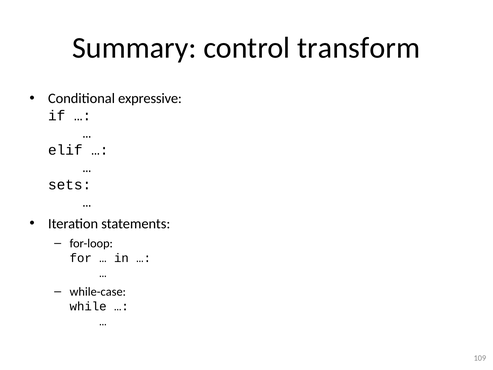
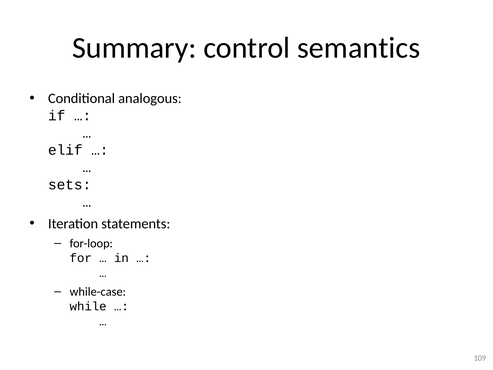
transform: transform -> semantics (359, 48)
expressive: expressive -> analogous (150, 98)
